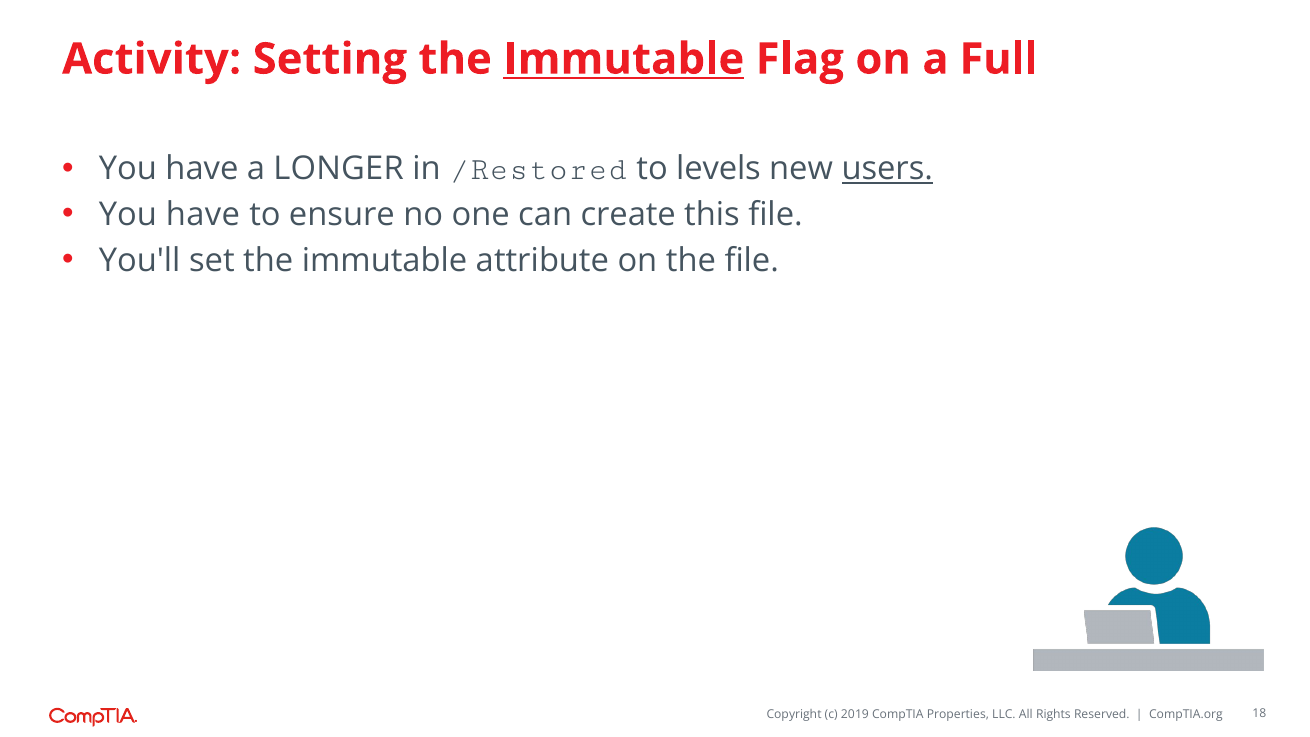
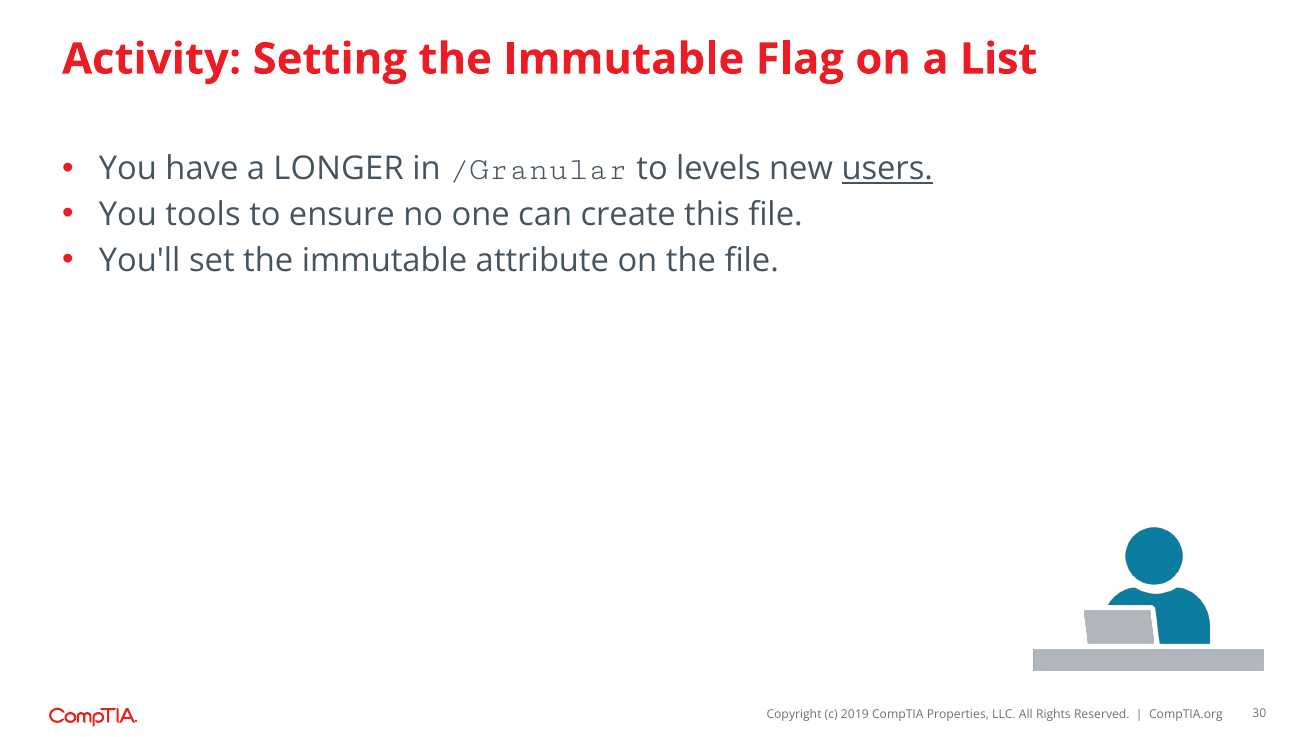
Immutable underline: present -> none (624, 59)
Full: Full -> List (999, 59)
/Restored: /Restored -> /Granular (539, 169)
have: have -> tools (203, 215)
18: 18 -> 30 (1259, 714)
